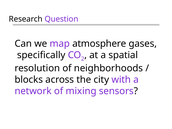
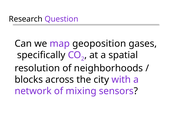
atmosphere: atmosphere -> geoposition (99, 44)
